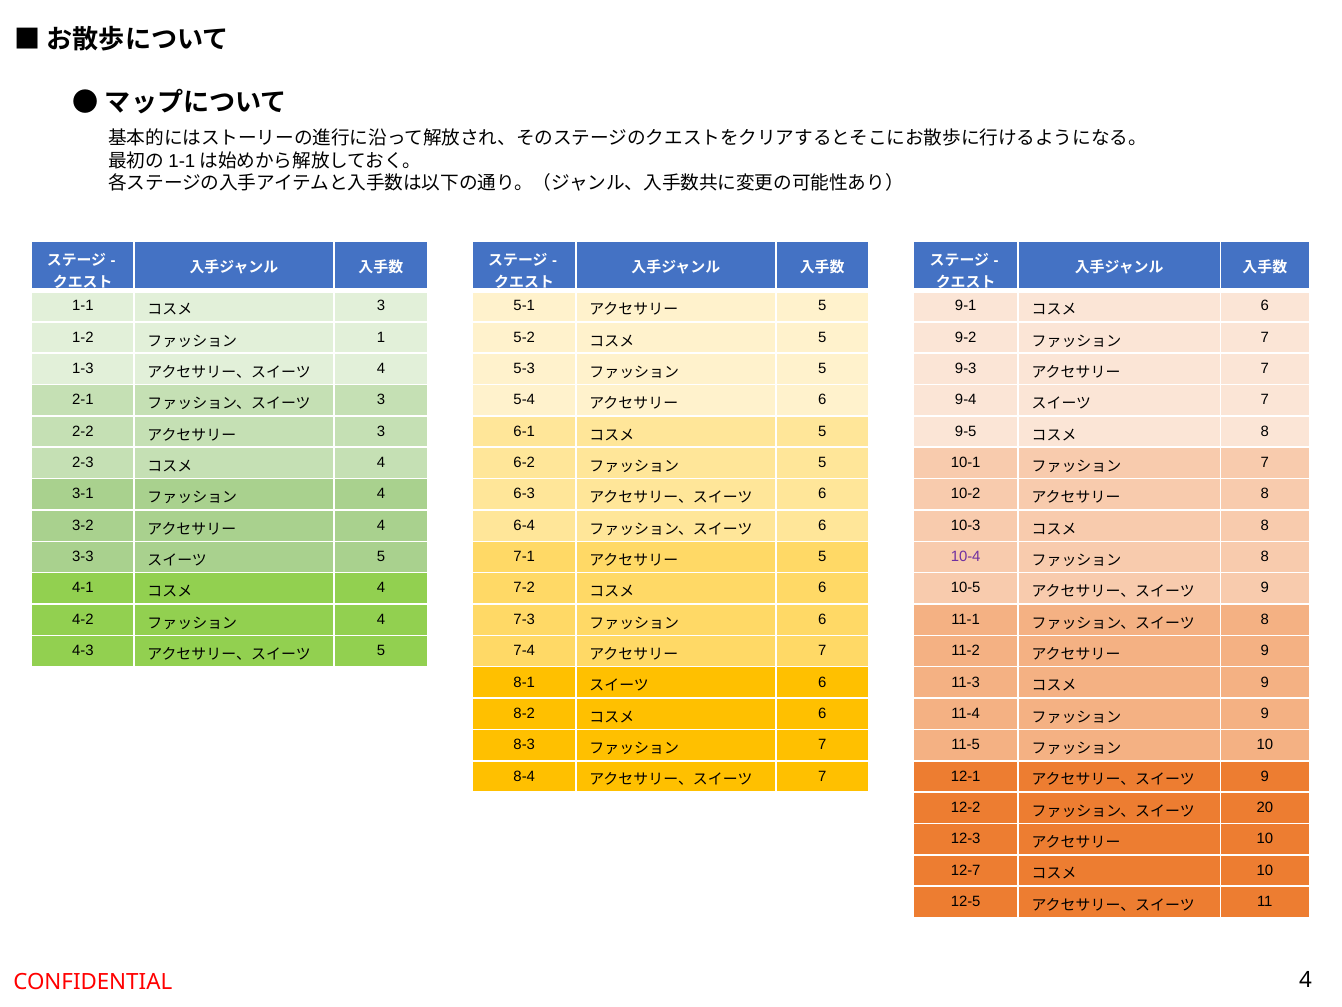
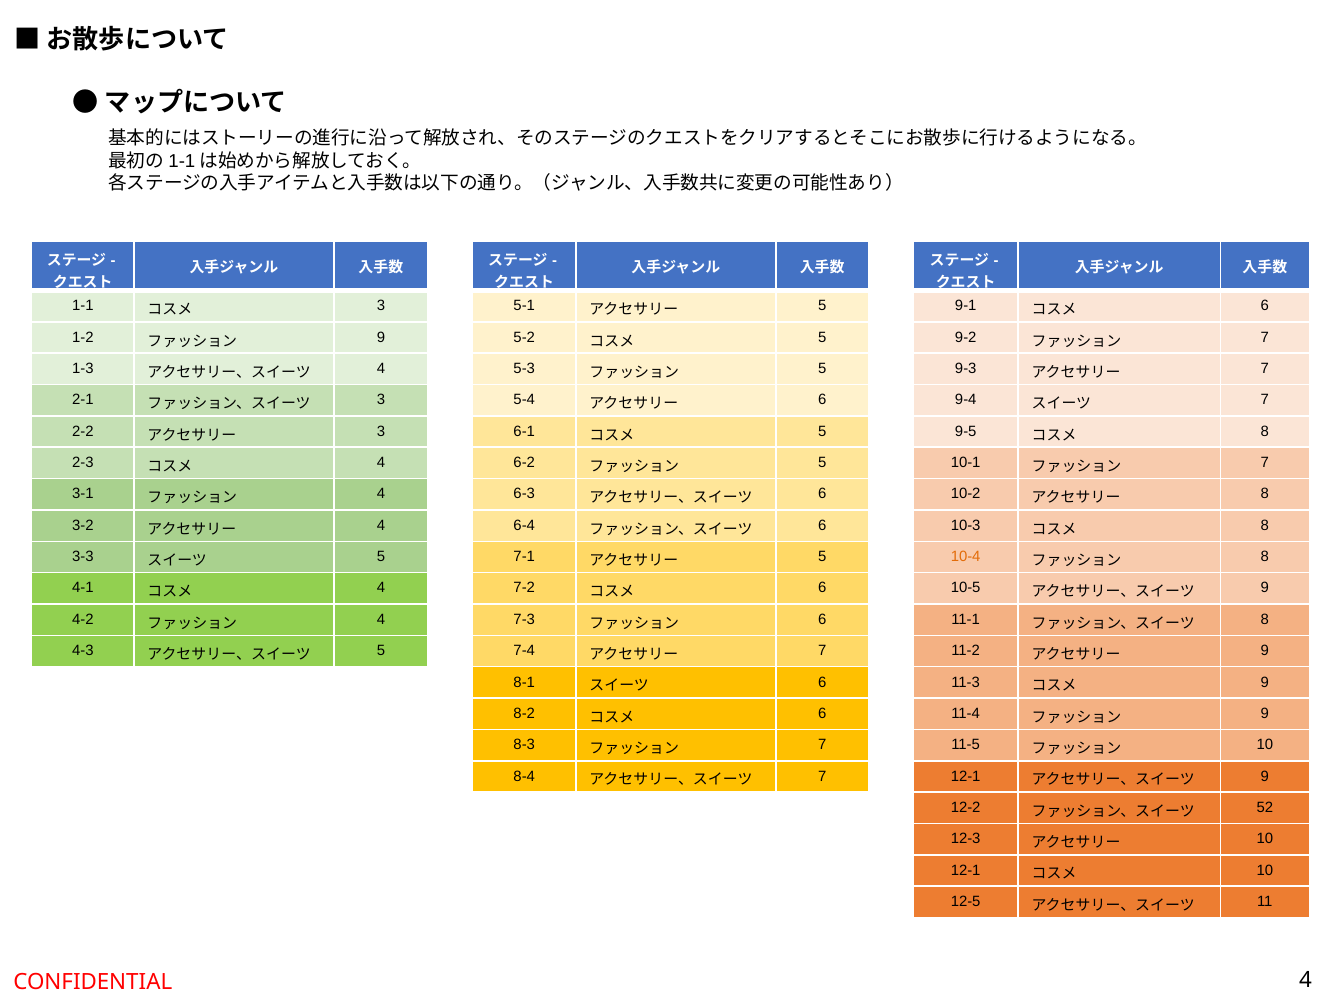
1: 1 -> 9 (381, 337)
10-4 colour: purple -> orange (966, 556)
20: 20 -> 52 (1265, 807)
12-7: 12-7 -> 12-1 (966, 870)
